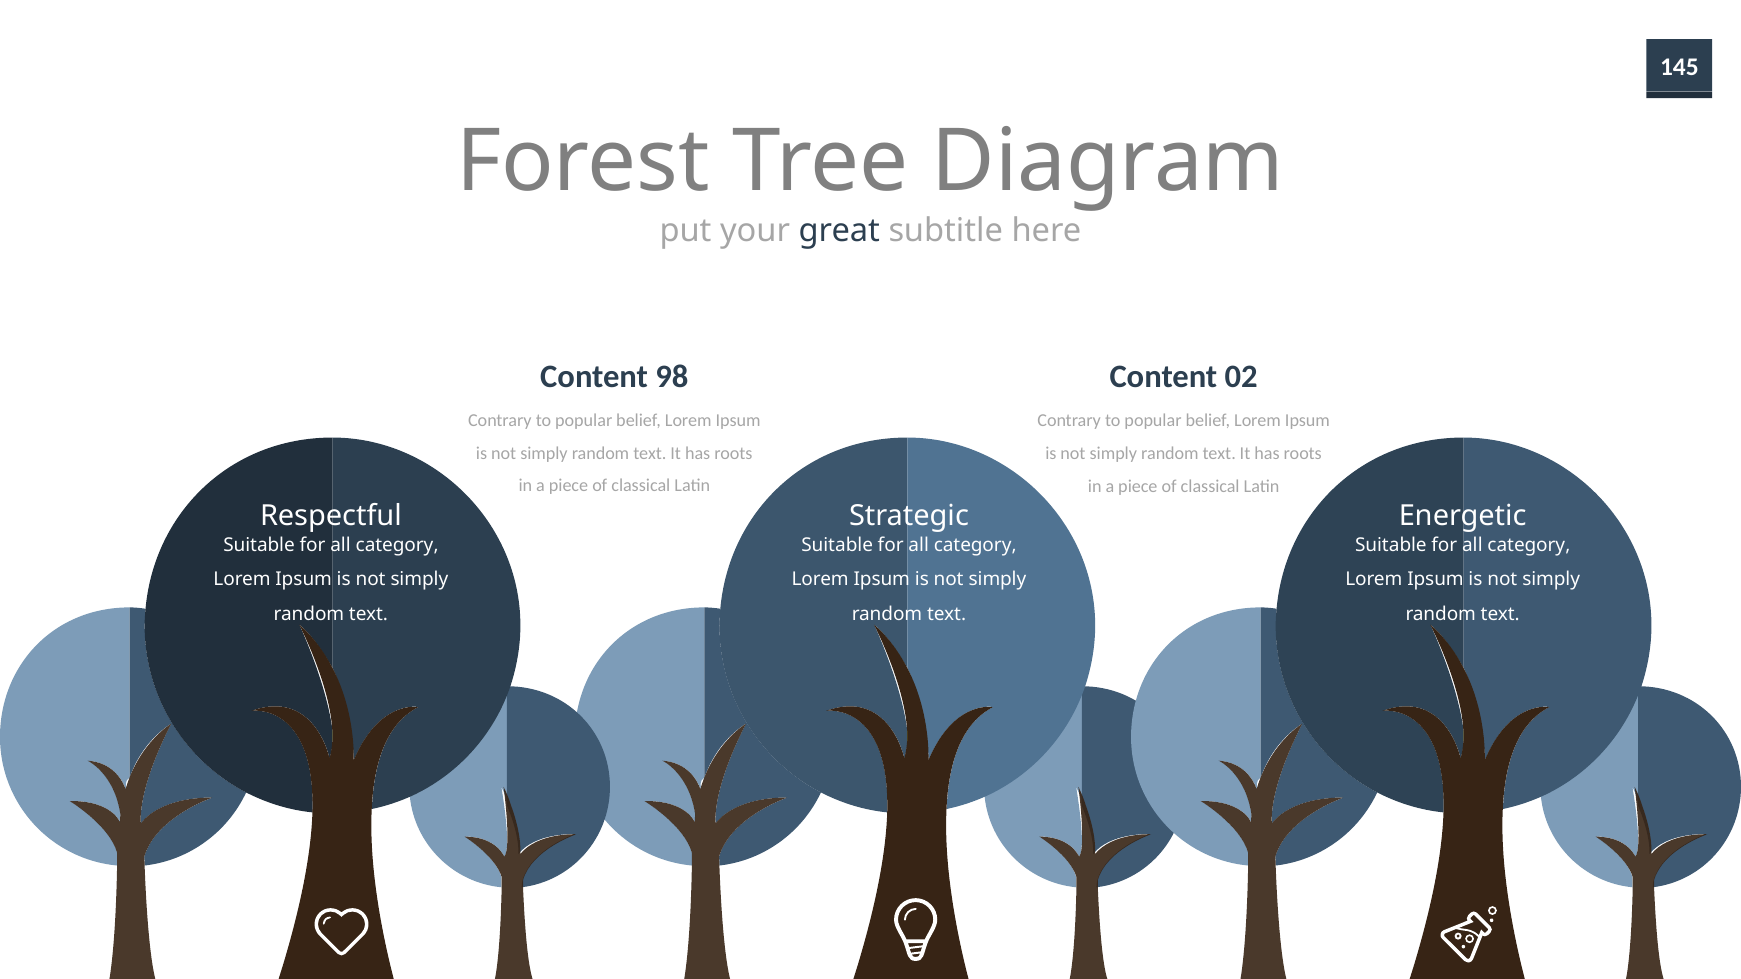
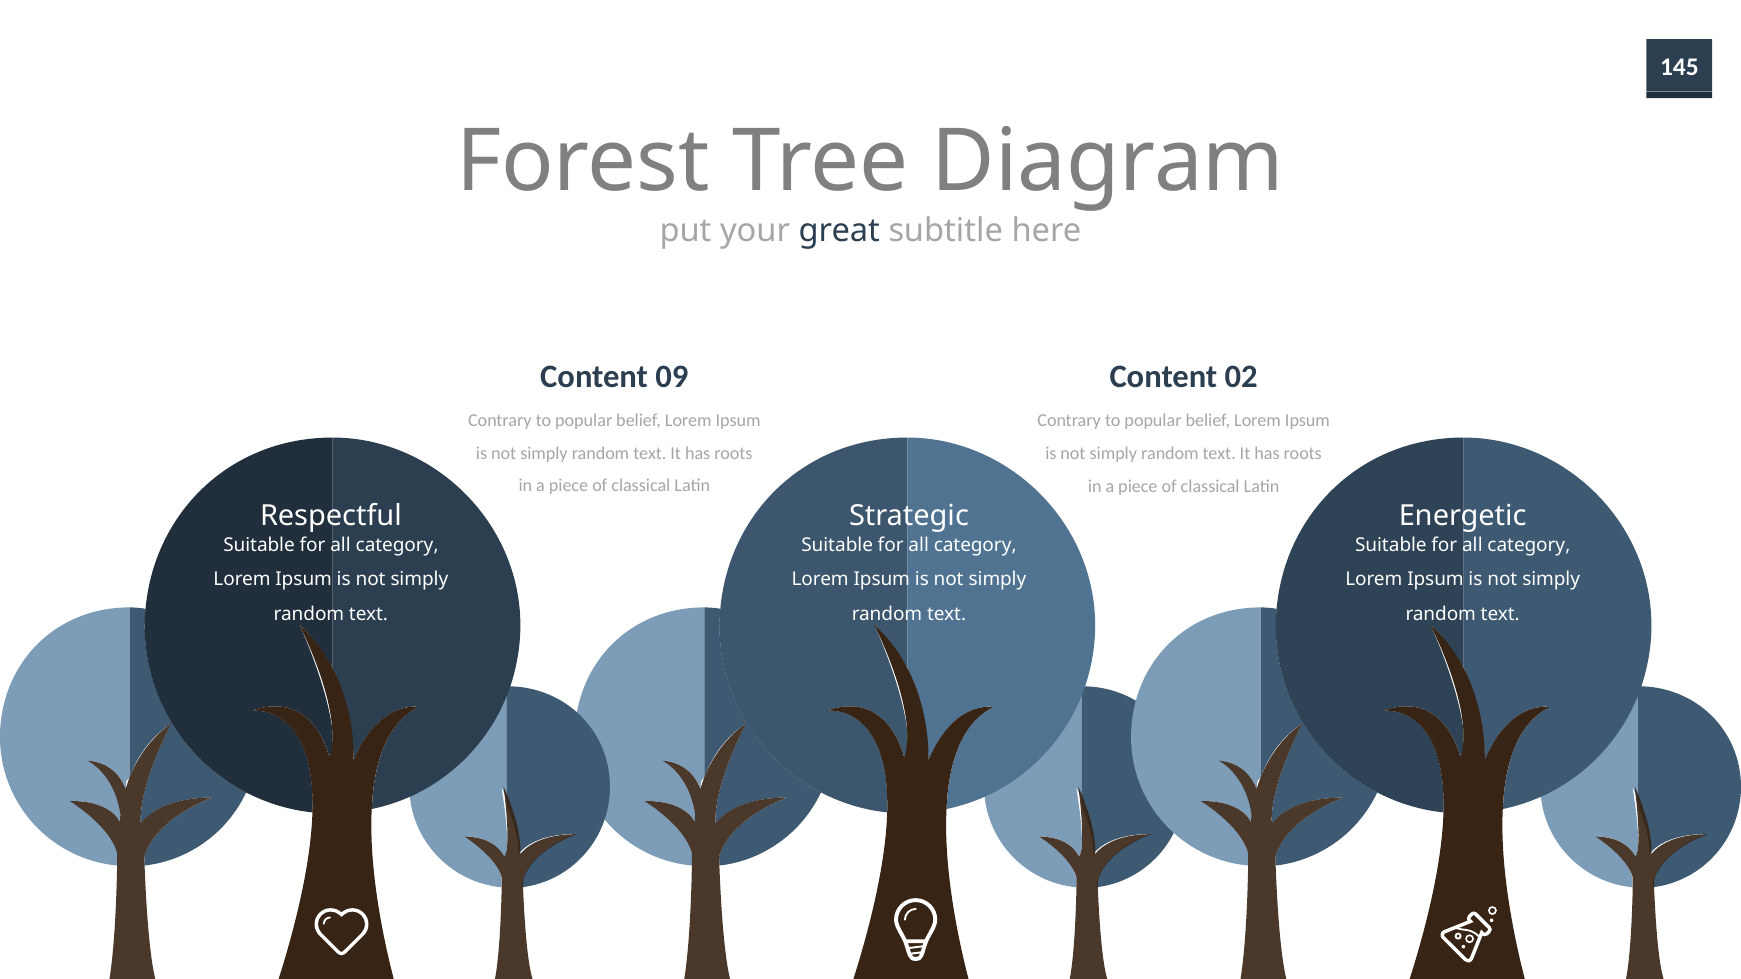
98: 98 -> 09 (672, 377)
